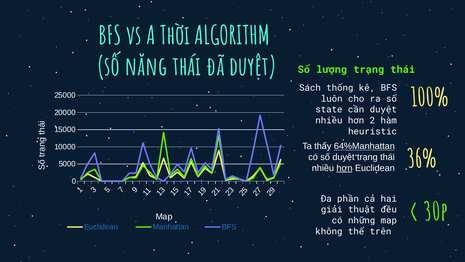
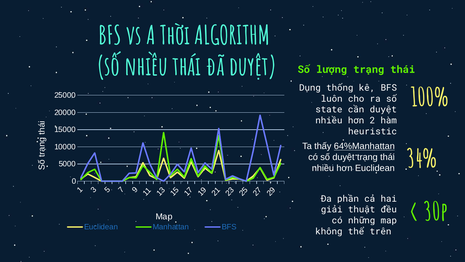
số năng: năng -> nhiều (146, 67)
Sách: Sách -> Dụng (310, 88)
hơn underline: present -> none (344, 168)
36%: 36% -> 34% (422, 159)
